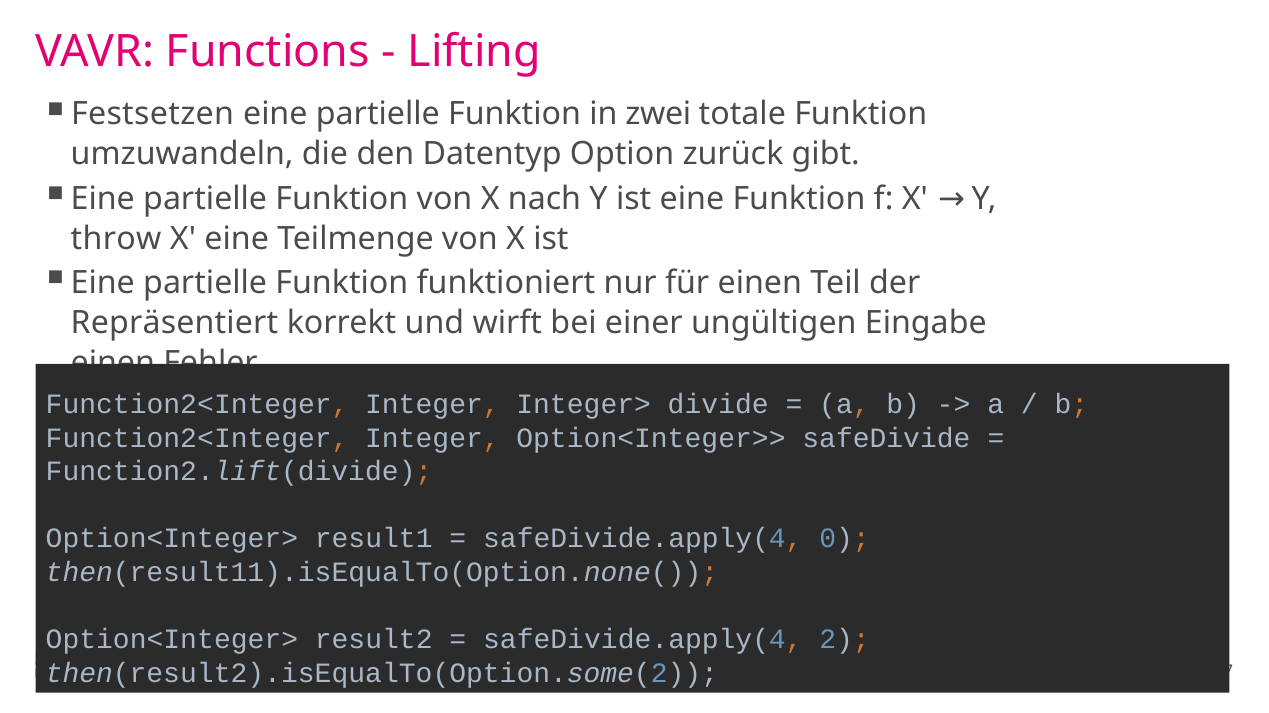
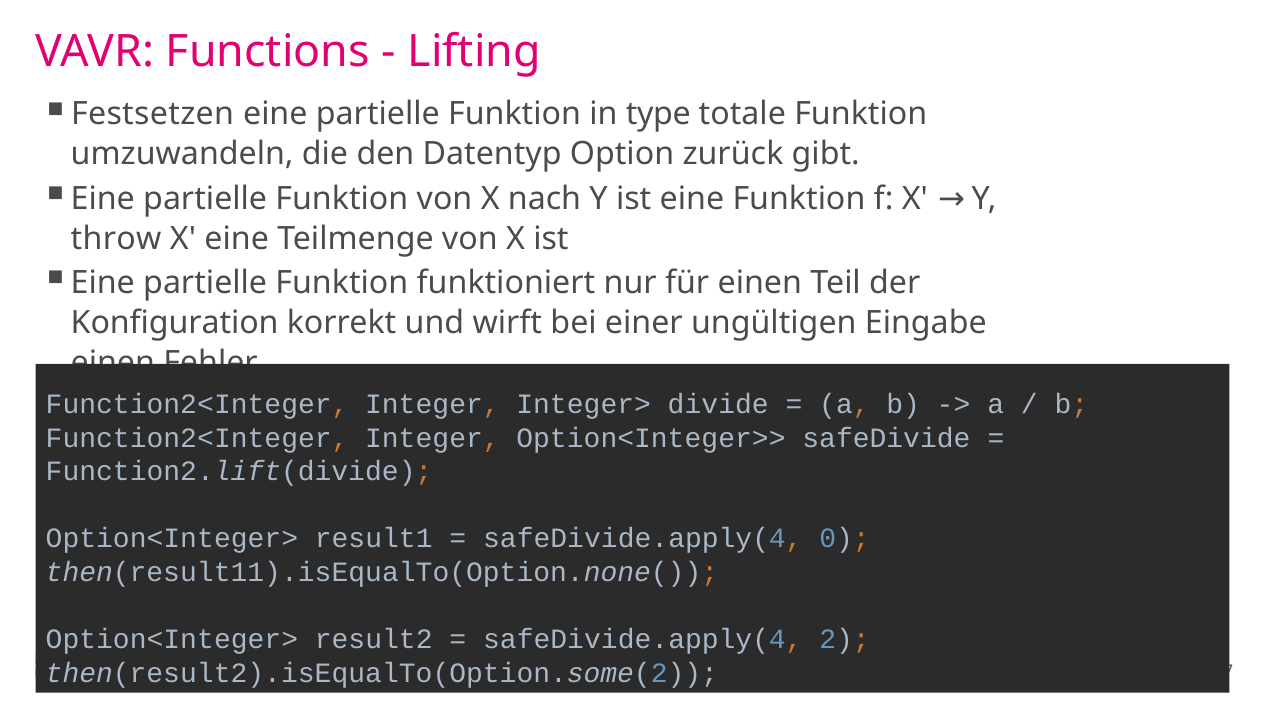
zwei: zwei -> type (658, 114)
Repräsentiert: Repräsentiert -> Konfiguration (175, 323)
